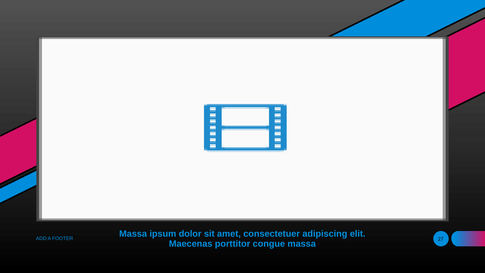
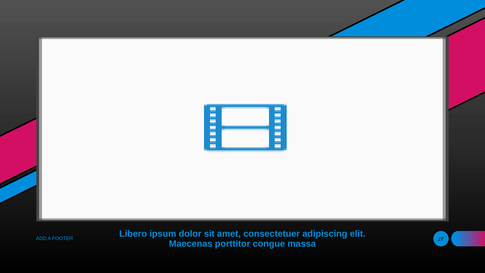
Massa: Massa -> Libero (133, 234)
